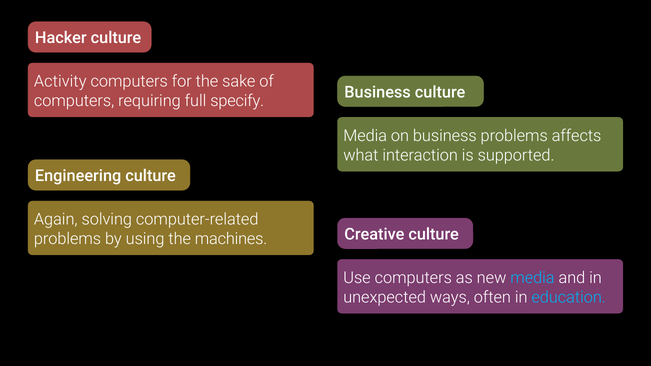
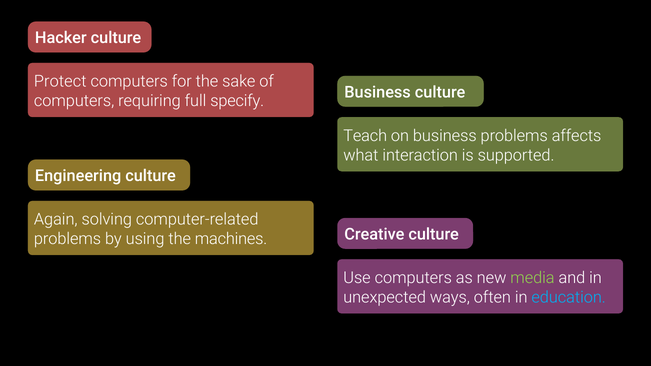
Activity: Activity -> Protect (60, 81)
Media: Media -> Teach (365, 136)
media colour: light blue -> light green (532, 278)
